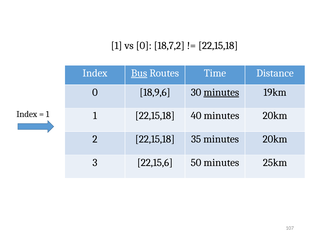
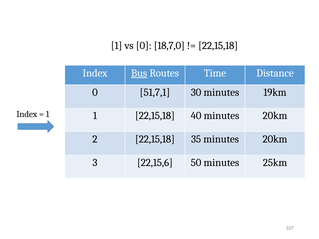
18,7,2: 18,7,2 -> 18,7,0 (169, 46)
18,9,6: 18,9,6 -> 51,7,1 (155, 92)
minutes underline: present -> none (221, 92)
